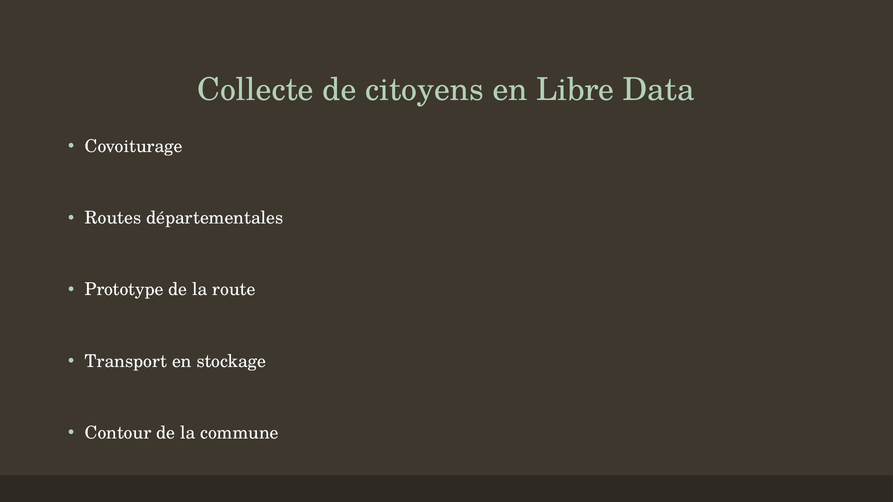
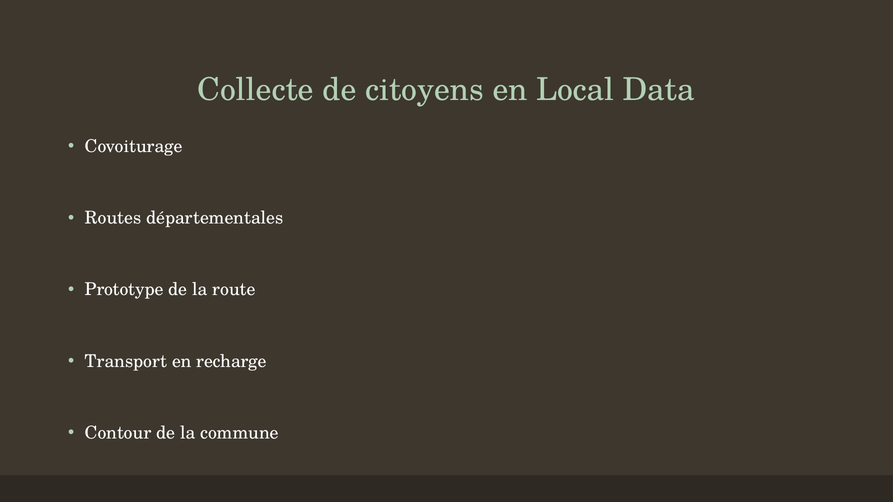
Libre: Libre -> Local (575, 90)
stockage: stockage -> recharge (231, 361)
